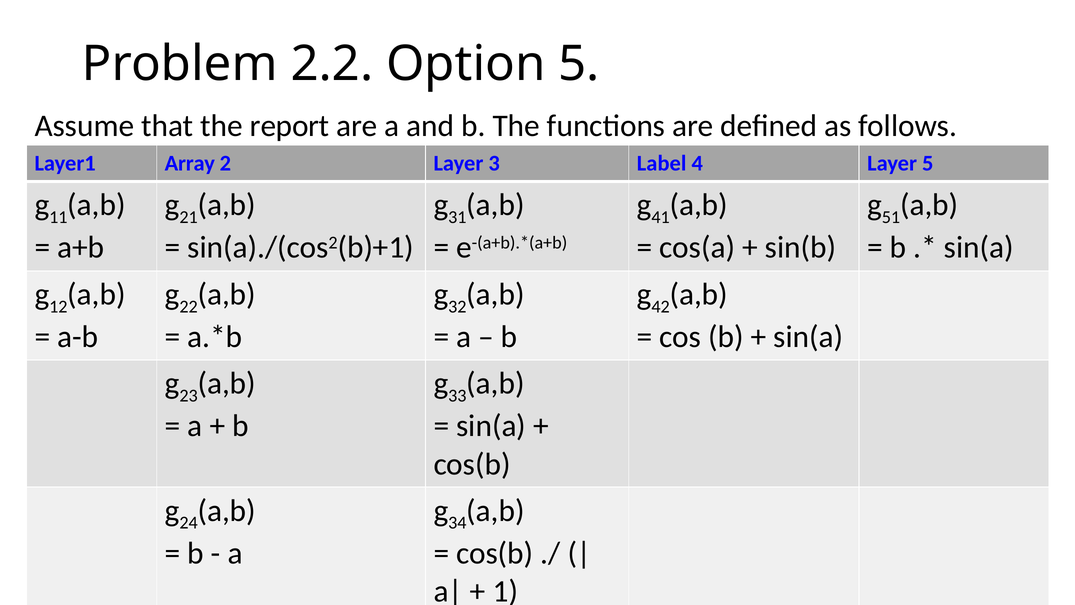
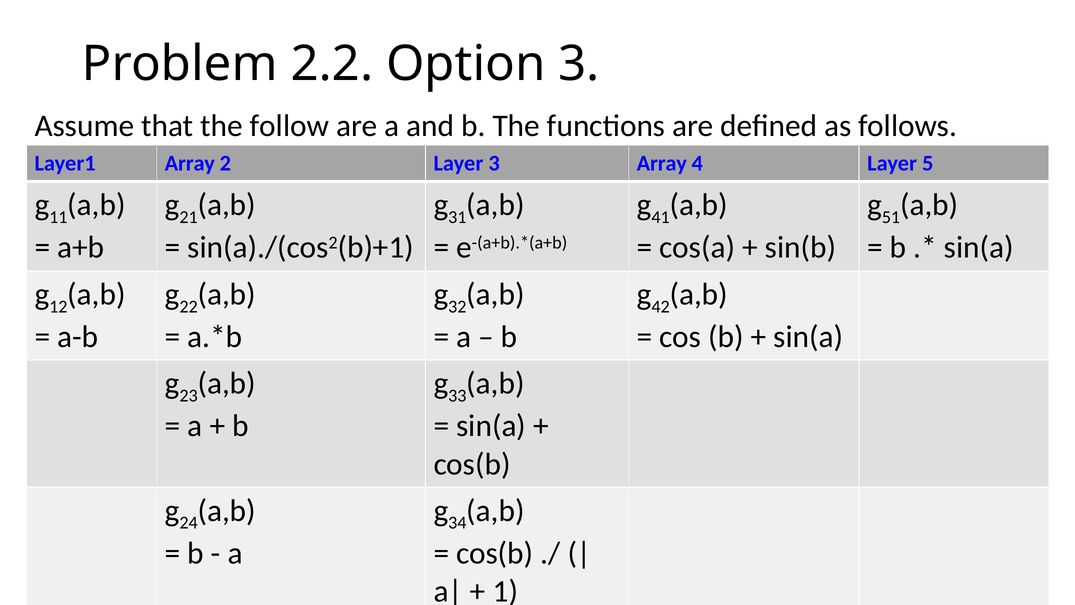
Option 5: 5 -> 3 (579, 64)
report: report -> follow (290, 126)
3 Label: Label -> Array (662, 163)
